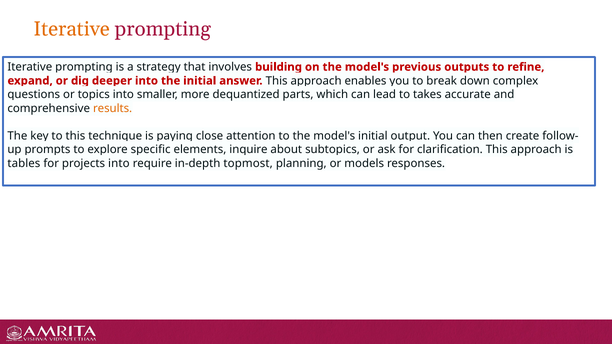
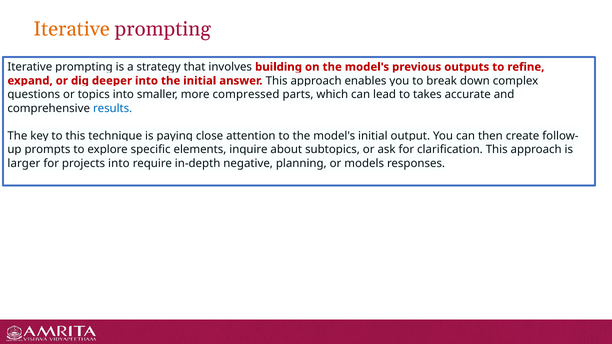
dequantized: dequantized -> compressed (246, 95)
results colour: orange -> blue (113, 108)
tables: tables -> larger (24, 163)
topmost: topmost -> negative (248, 163)
